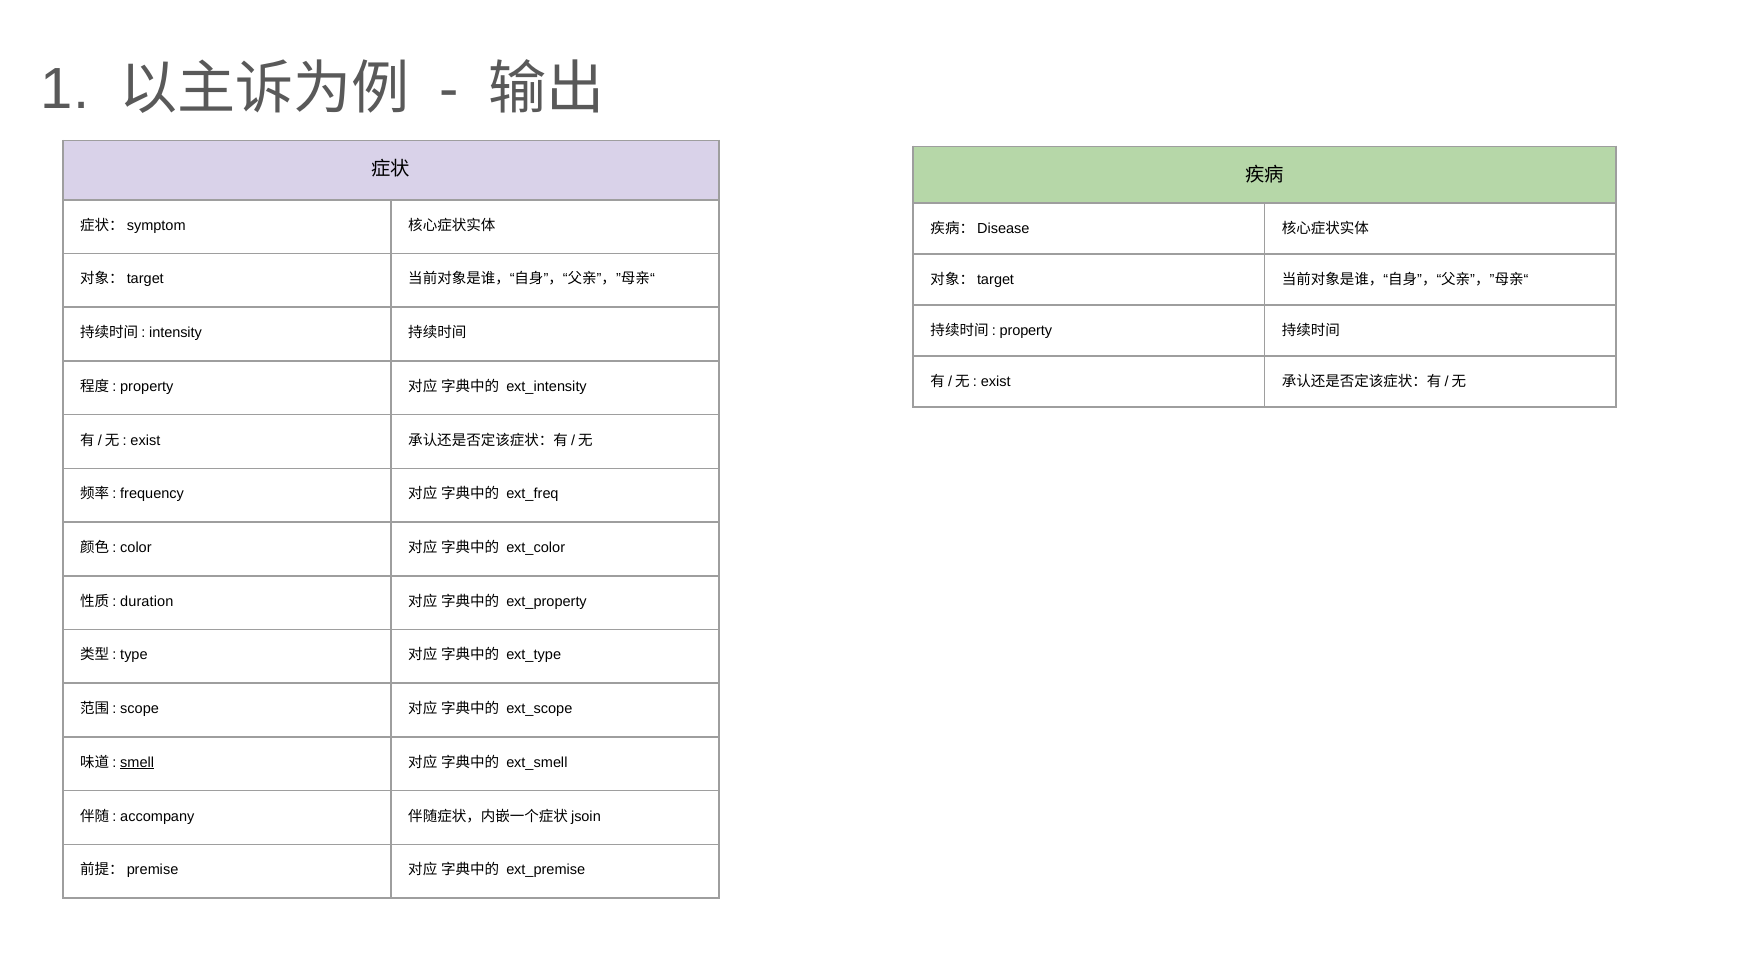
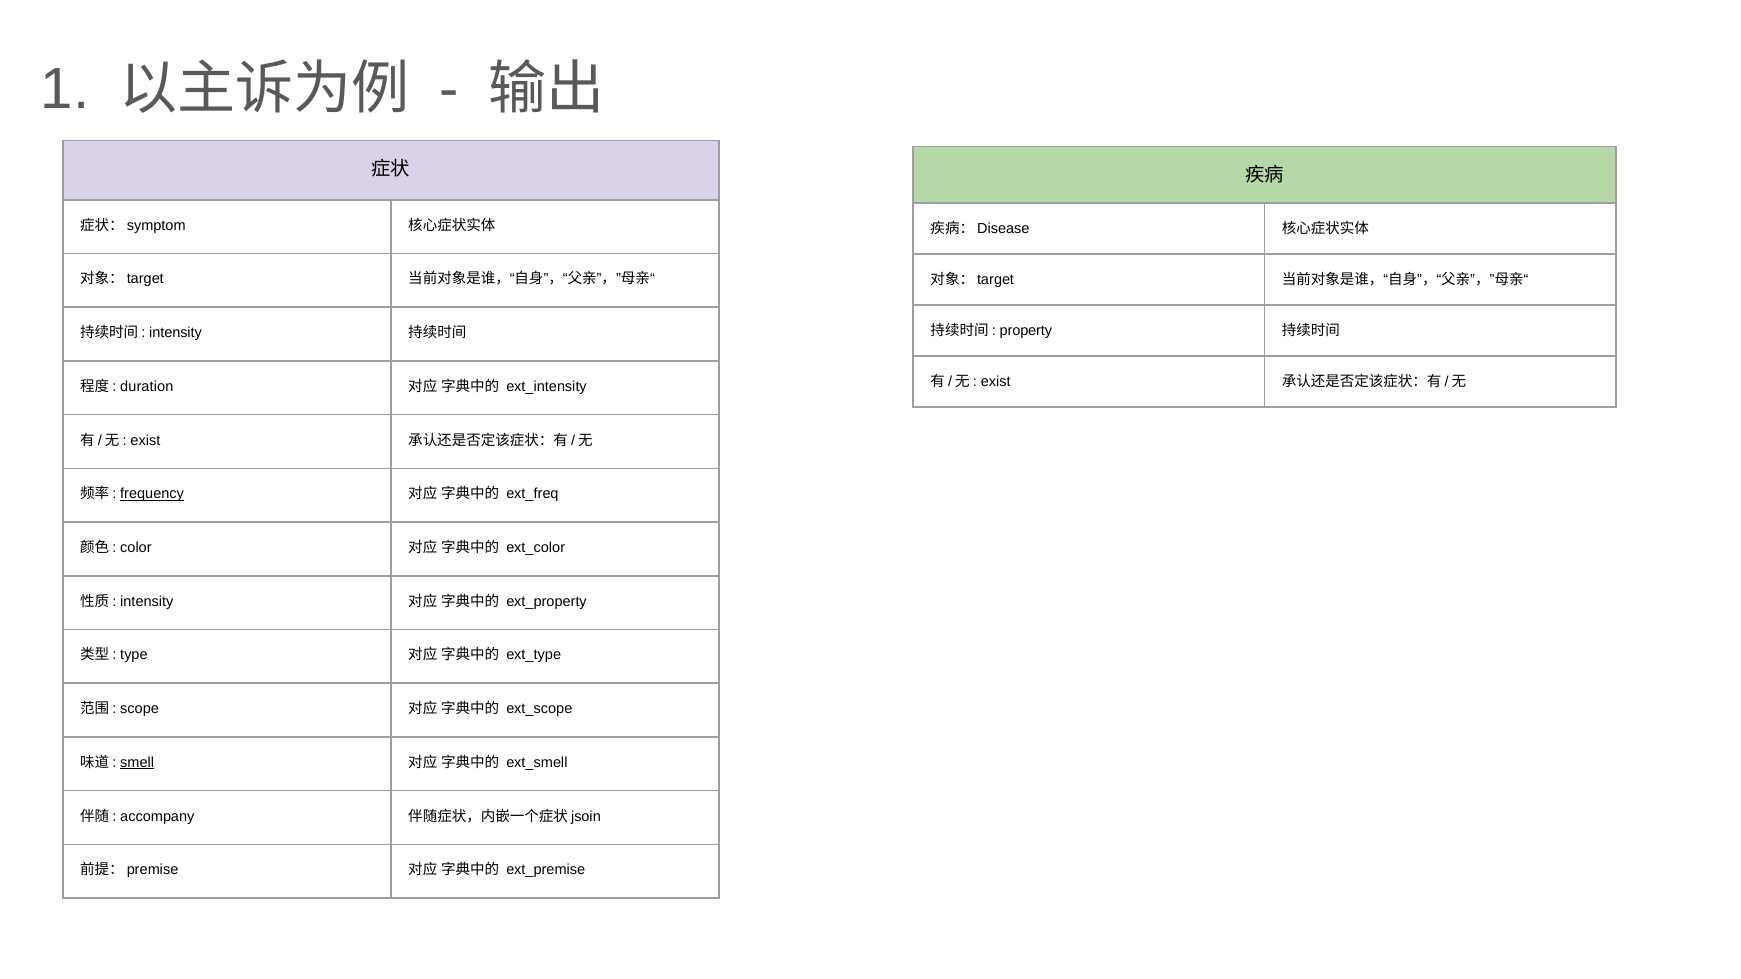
property: property -> duration (147, 387)
frequency underline: none -> present (152, 494)
duration: duration -> intensity (147, 602)
